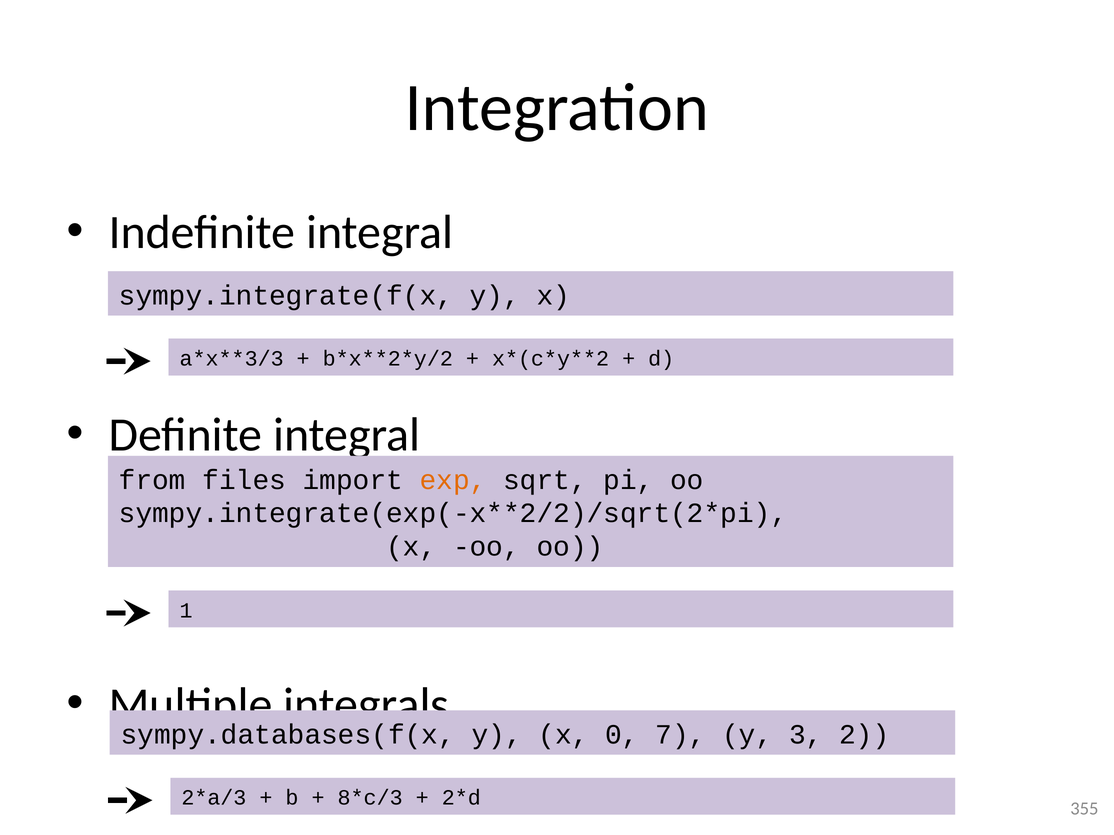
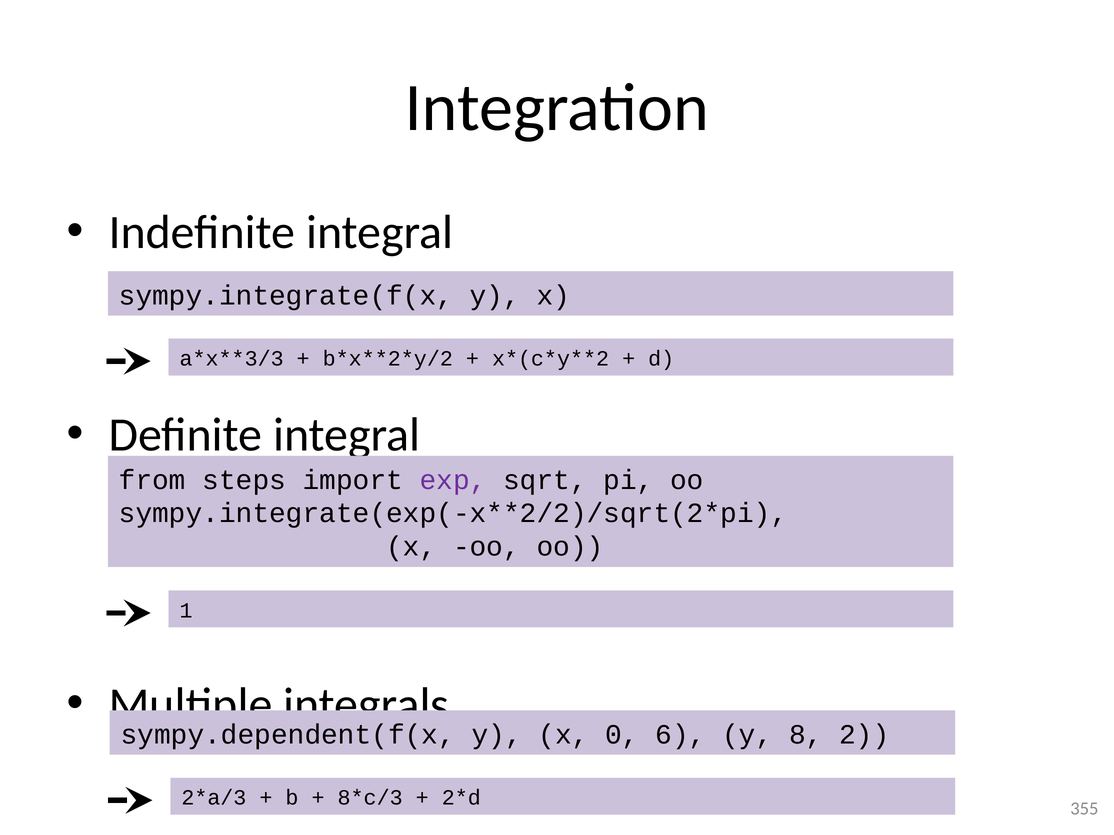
files: files -> steps (244, 480)
exp colour: orange -> purple (453, 480)
sympy.databases(f(x: sympy.databases(f(x -> sympy.dependent(f(x (288, 735)
7: 7 -> 6 (680, 735)
3: 3 -> 8 (806, 735)
